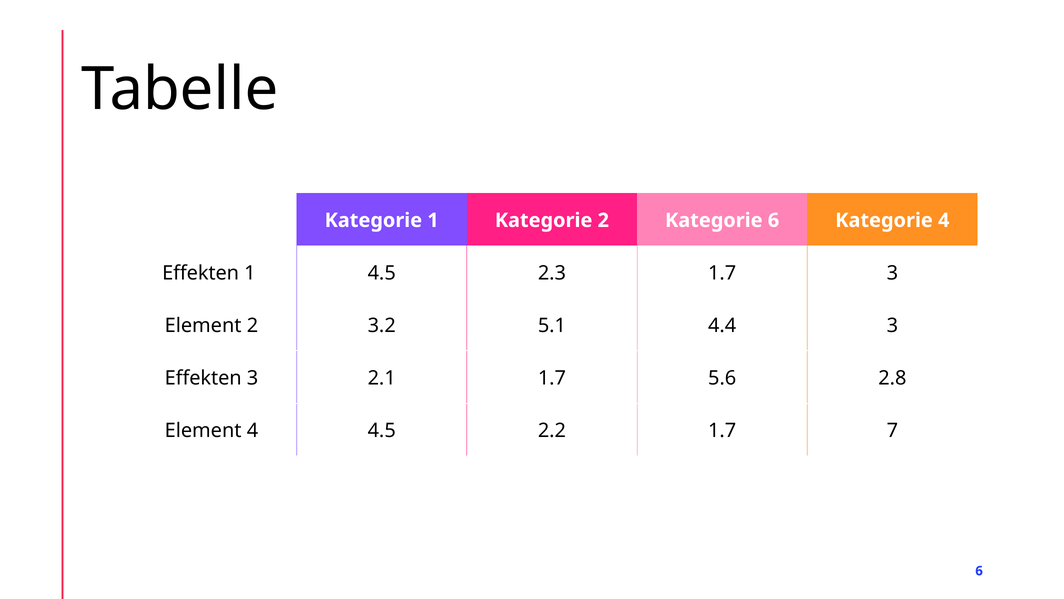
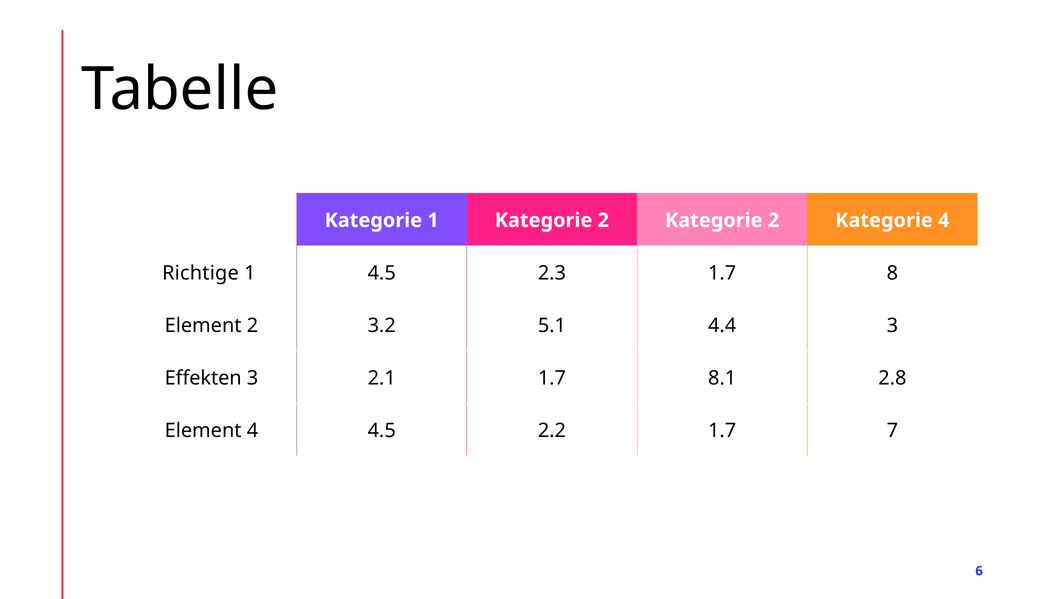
2 Kategorie 6: 6 -> 2 (773, 220)
Effekten: Effekten -> Richtige (200, 273)
1.7 3: 3 -> 8 (892, 273)
5.6: 5.6 -> 8.1 (722, 378)
